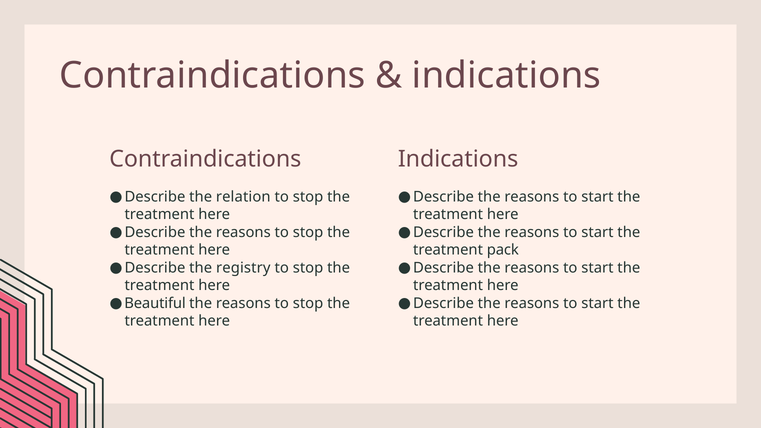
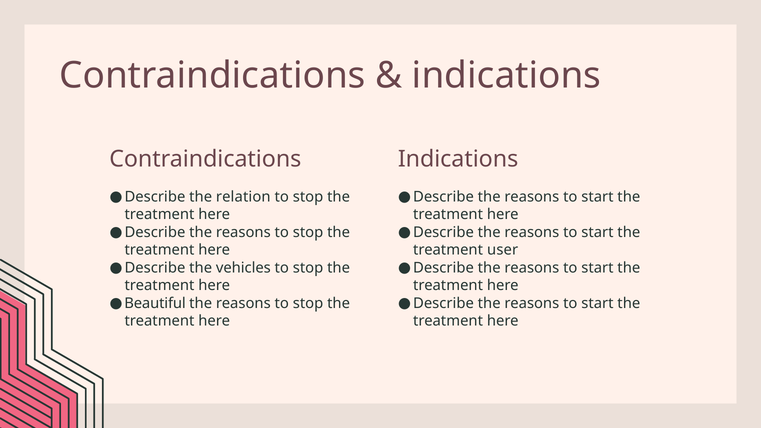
pack: pack -> user (503, 250)
registry: registry -> vehicles (243, 268)
